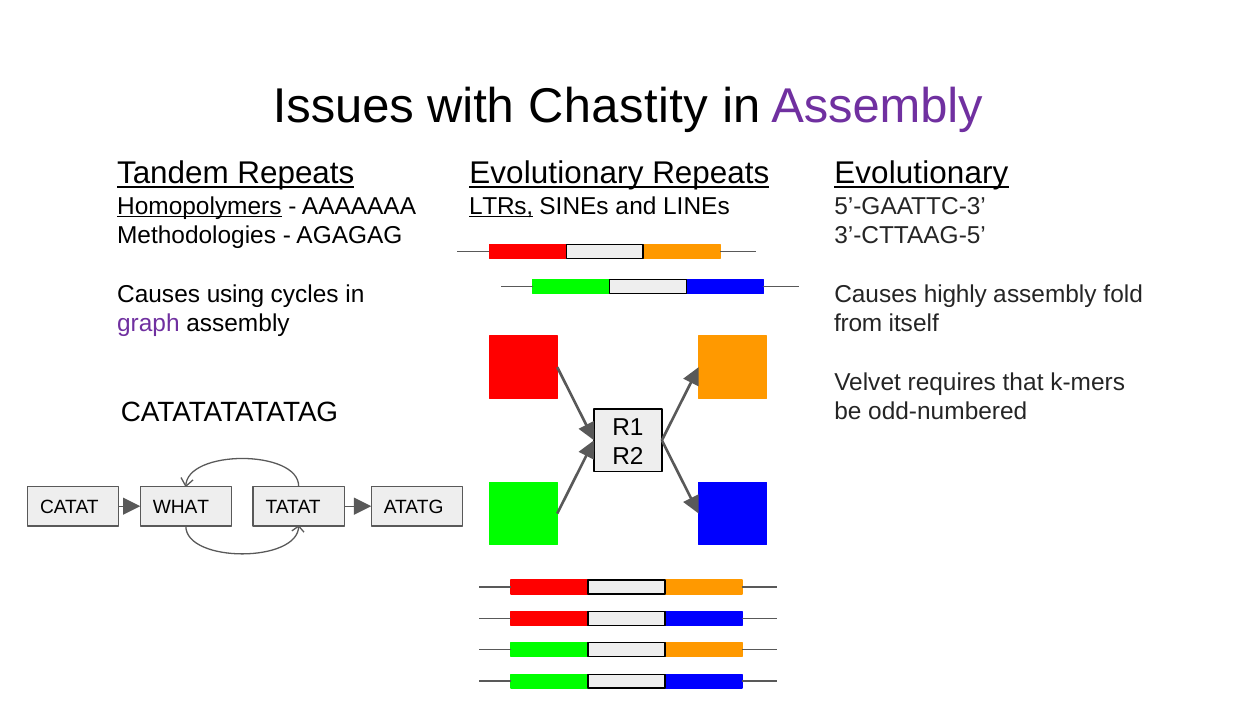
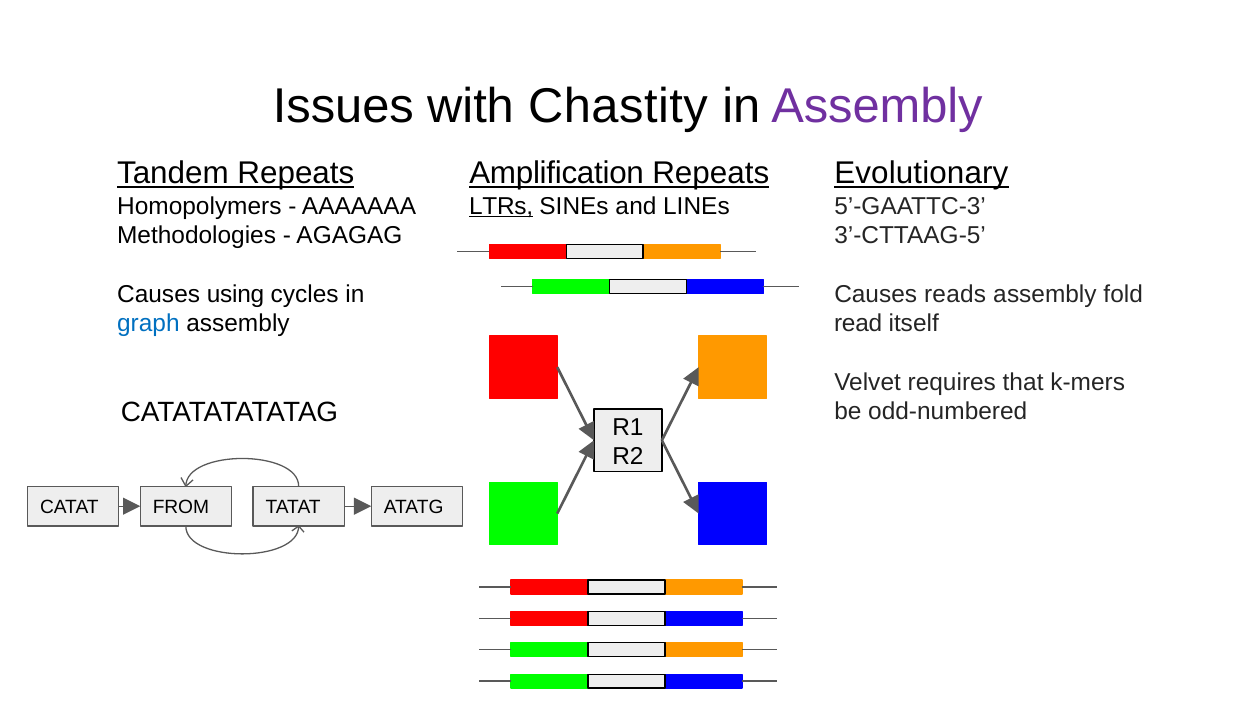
Evolutionary: Evolutionary -> Amplification (557, 173)
Homopolymers underline: present -> none (199, 206)
highly: highly -> reads (955, 294)
graph colour: purple -> blue (148, 324)
from: from -> read (858, 324)
WHAT: WHAT -> FROM (181, 508)
